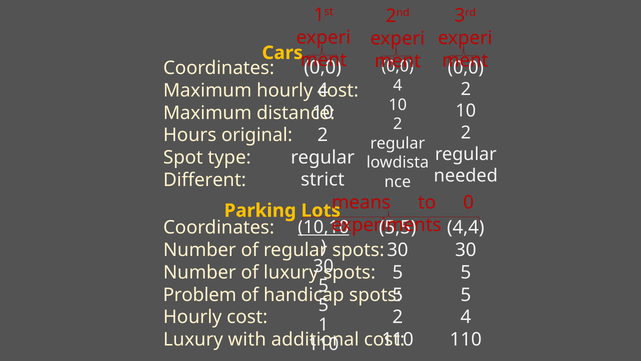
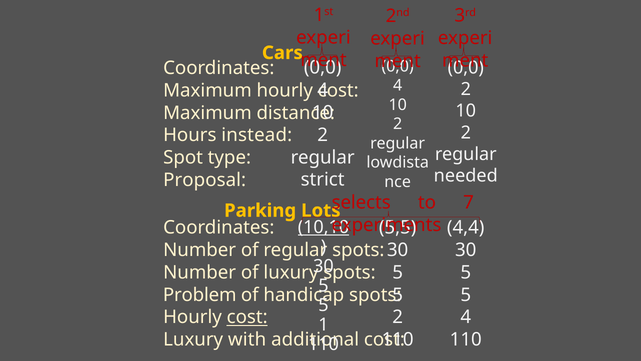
original: original -> instead (257, 135)
Different: Different -> Proposal (205, 180)
means: means -> selects (361, 202)
0: 0 -> 7 (469, 202)
cost underline: none -> present (247, 317)
